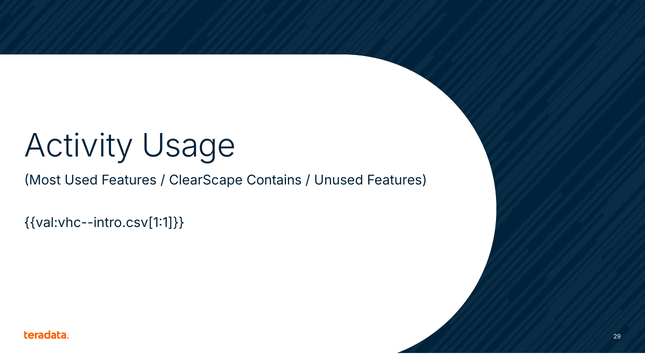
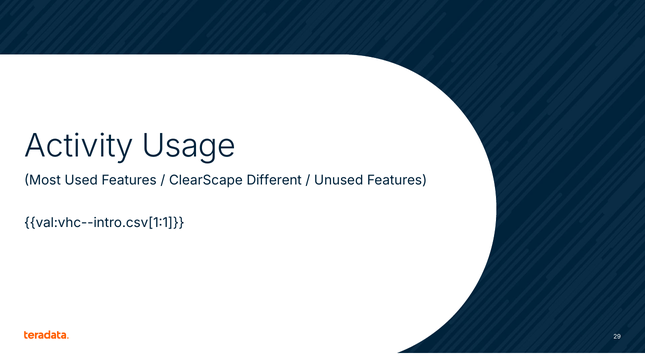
Contains: Contains -> Different (274, 180)
